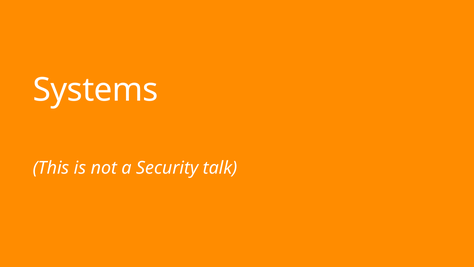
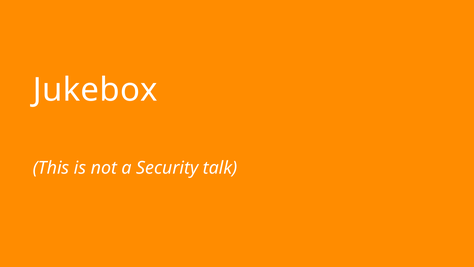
Systems: Systems -> Jukebox (95, 90)
